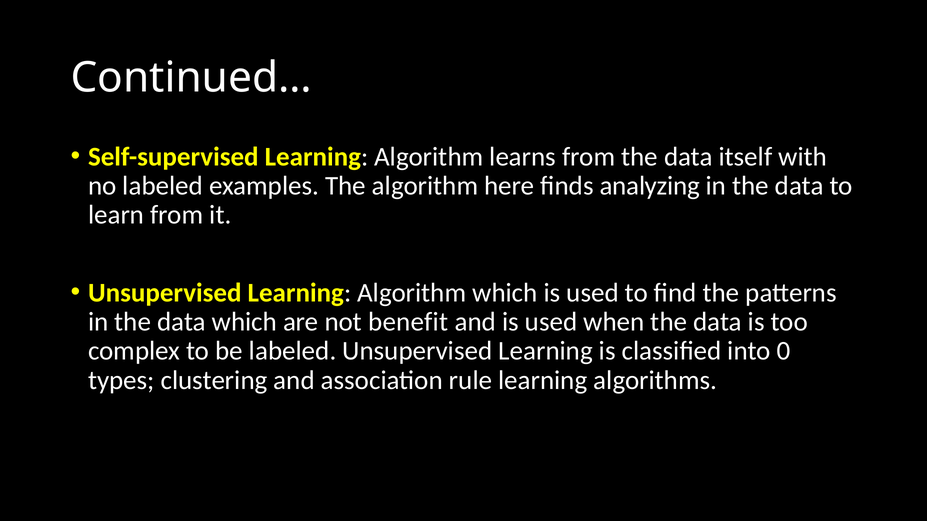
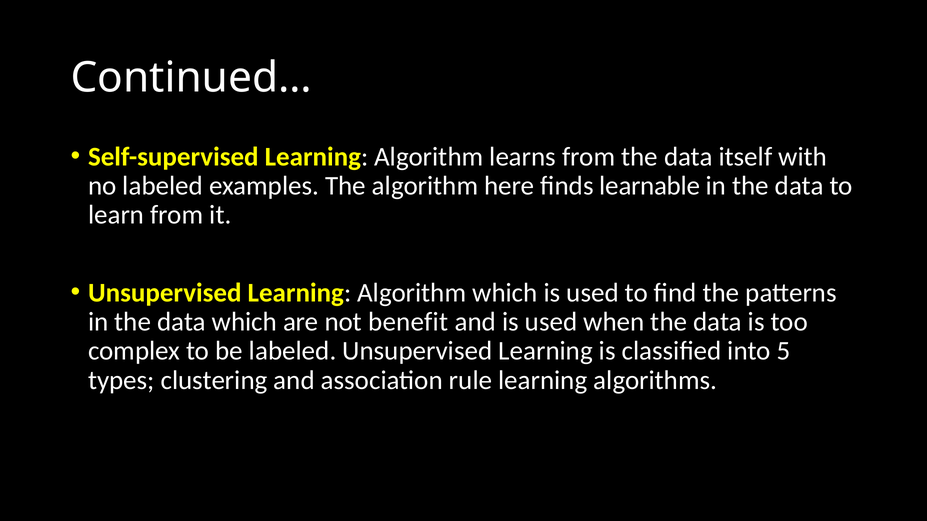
analyzing: analyzing -> learnable (650, 186)
0: 0 -> 5 (784, 351)
